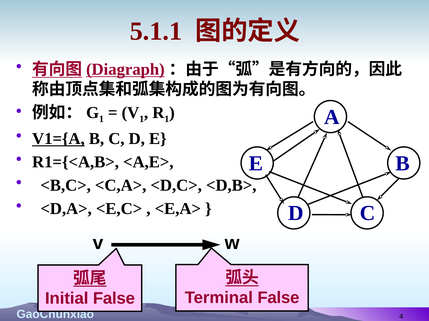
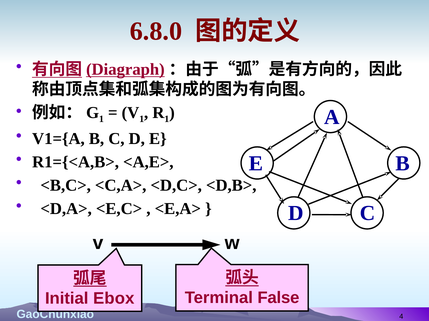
5.1.1: 5.1.1 -> 6.8.0 (156, 31)
V1={A underline: present -> none (58, 139)
Initial False: False -> Ebox (114, 299)
